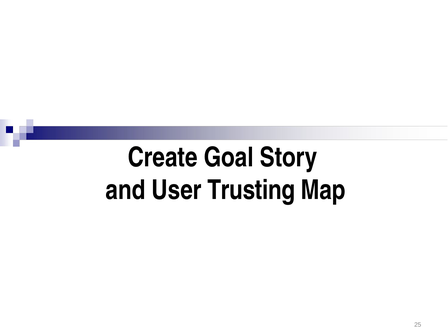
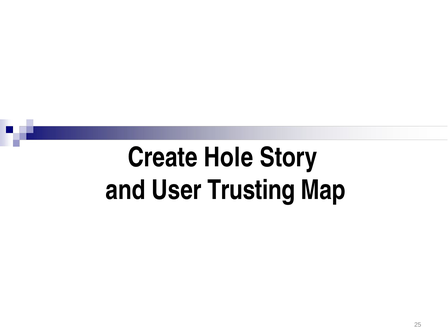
Goal: Goal -> Hole (229, 157)
